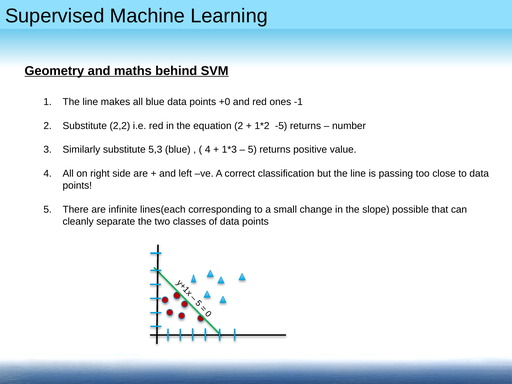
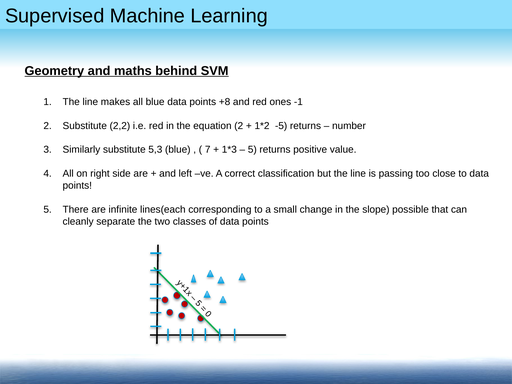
+0: +0 -> +8 (225, 102)
4: 4 -> 7 (208, 150)
